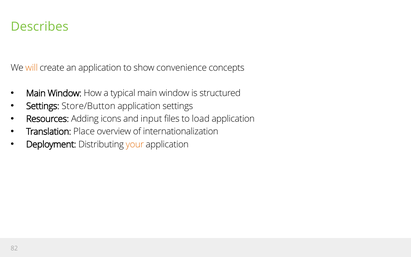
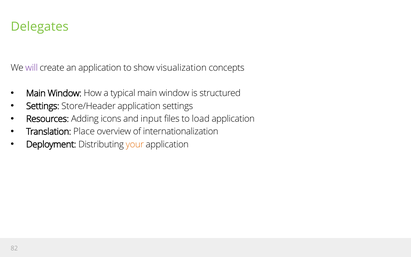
Describes: Describes -> Delegates (40, 27)
will colour: orange -> purple (32, 68)
convenience: convenience -> visualization (182, 68)
Store/Button: Store/Button -> Store/Header (89, 106)
